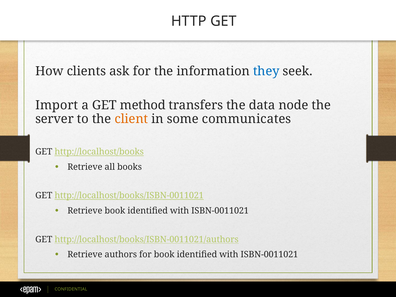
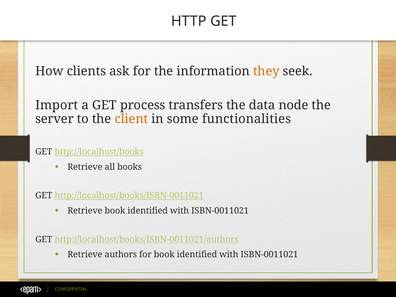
they colour: blue -> orange (266, 71)
method: method -> process (143, 105)
communicates: communicates -> functionalities (247, 119)
